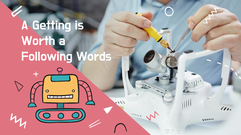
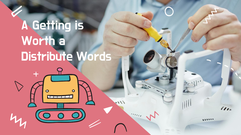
Following: Following -> Distribute (47, 57)
